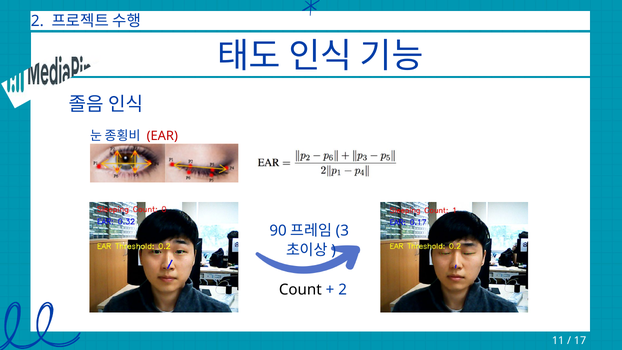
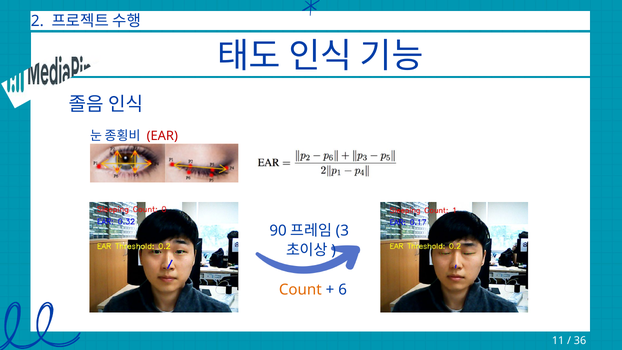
Count colour: black -> orange (300, 290)
2: 2 -> 6 (343, 290)
17: 17 -> 36 (580, 340)
